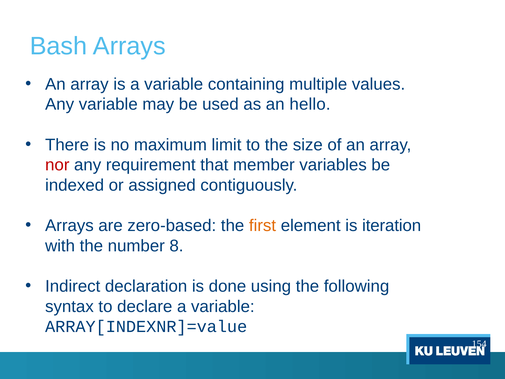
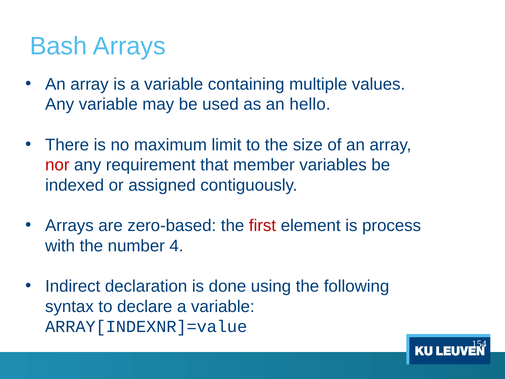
first colour: orange -> red (262, 225)
iteration: iteration -> process (392, 225)
8: 8 -> 4 (176, 246)
